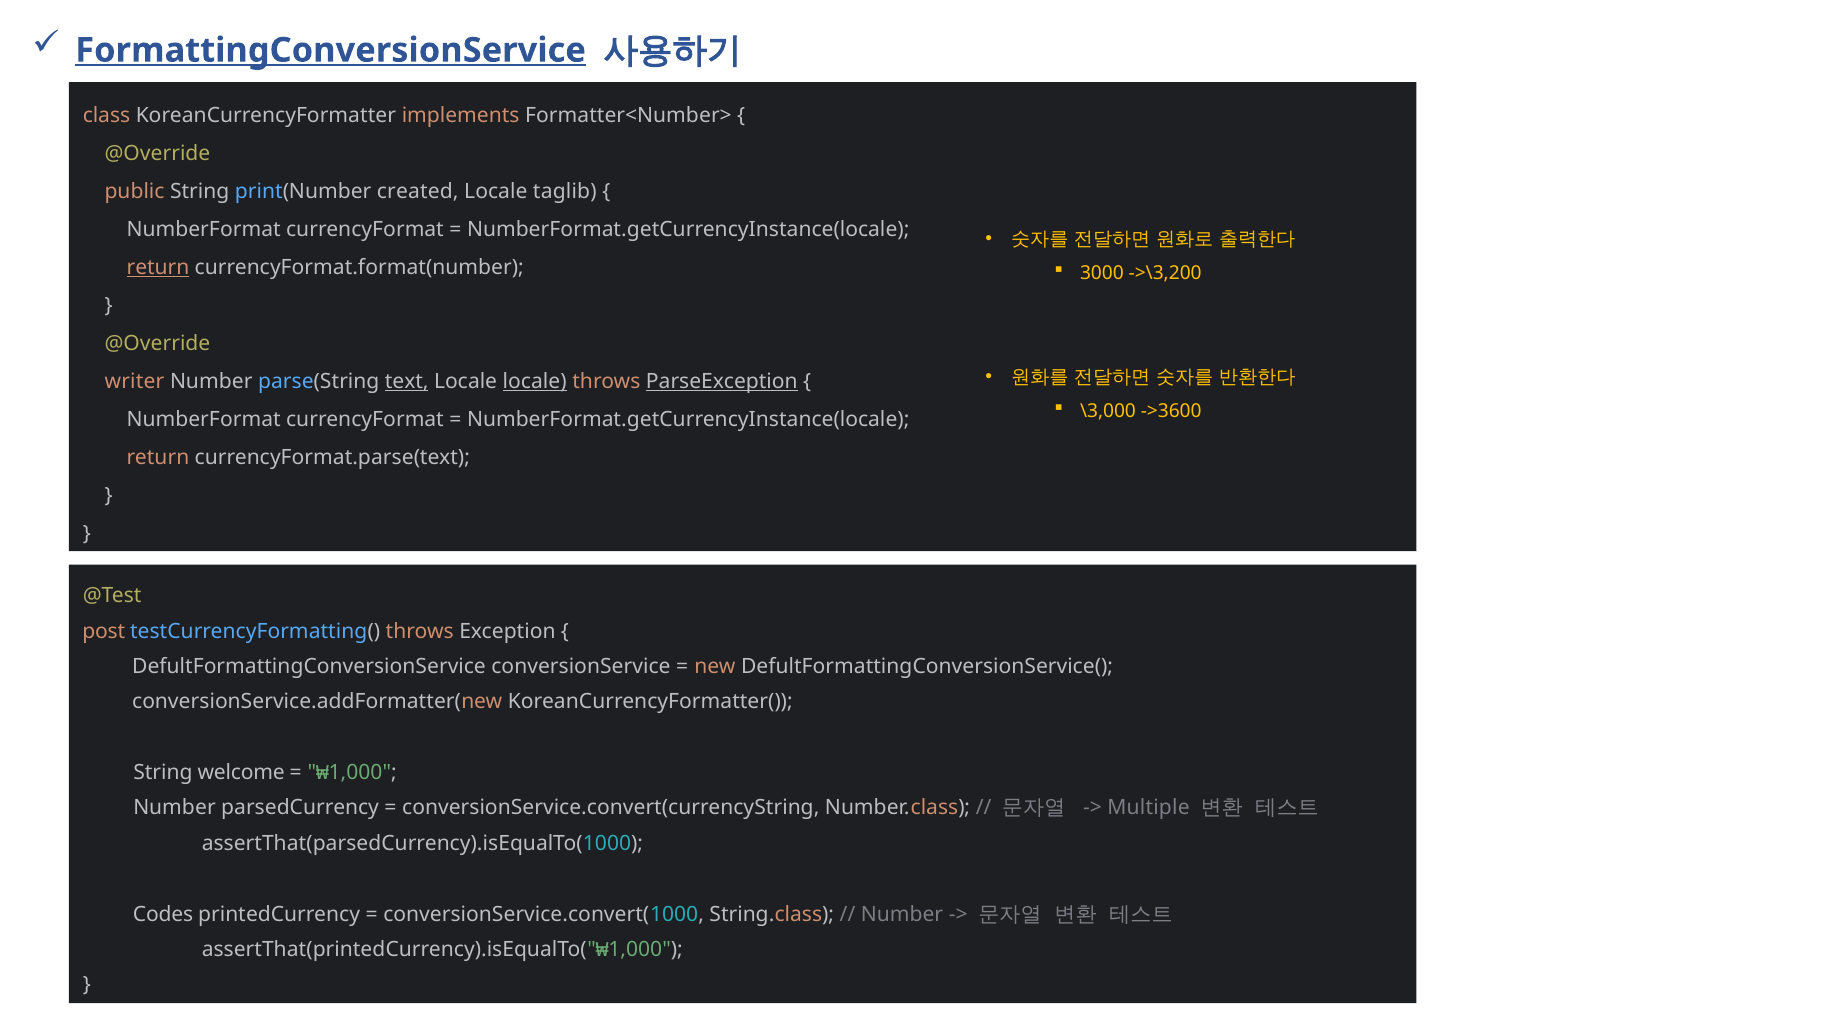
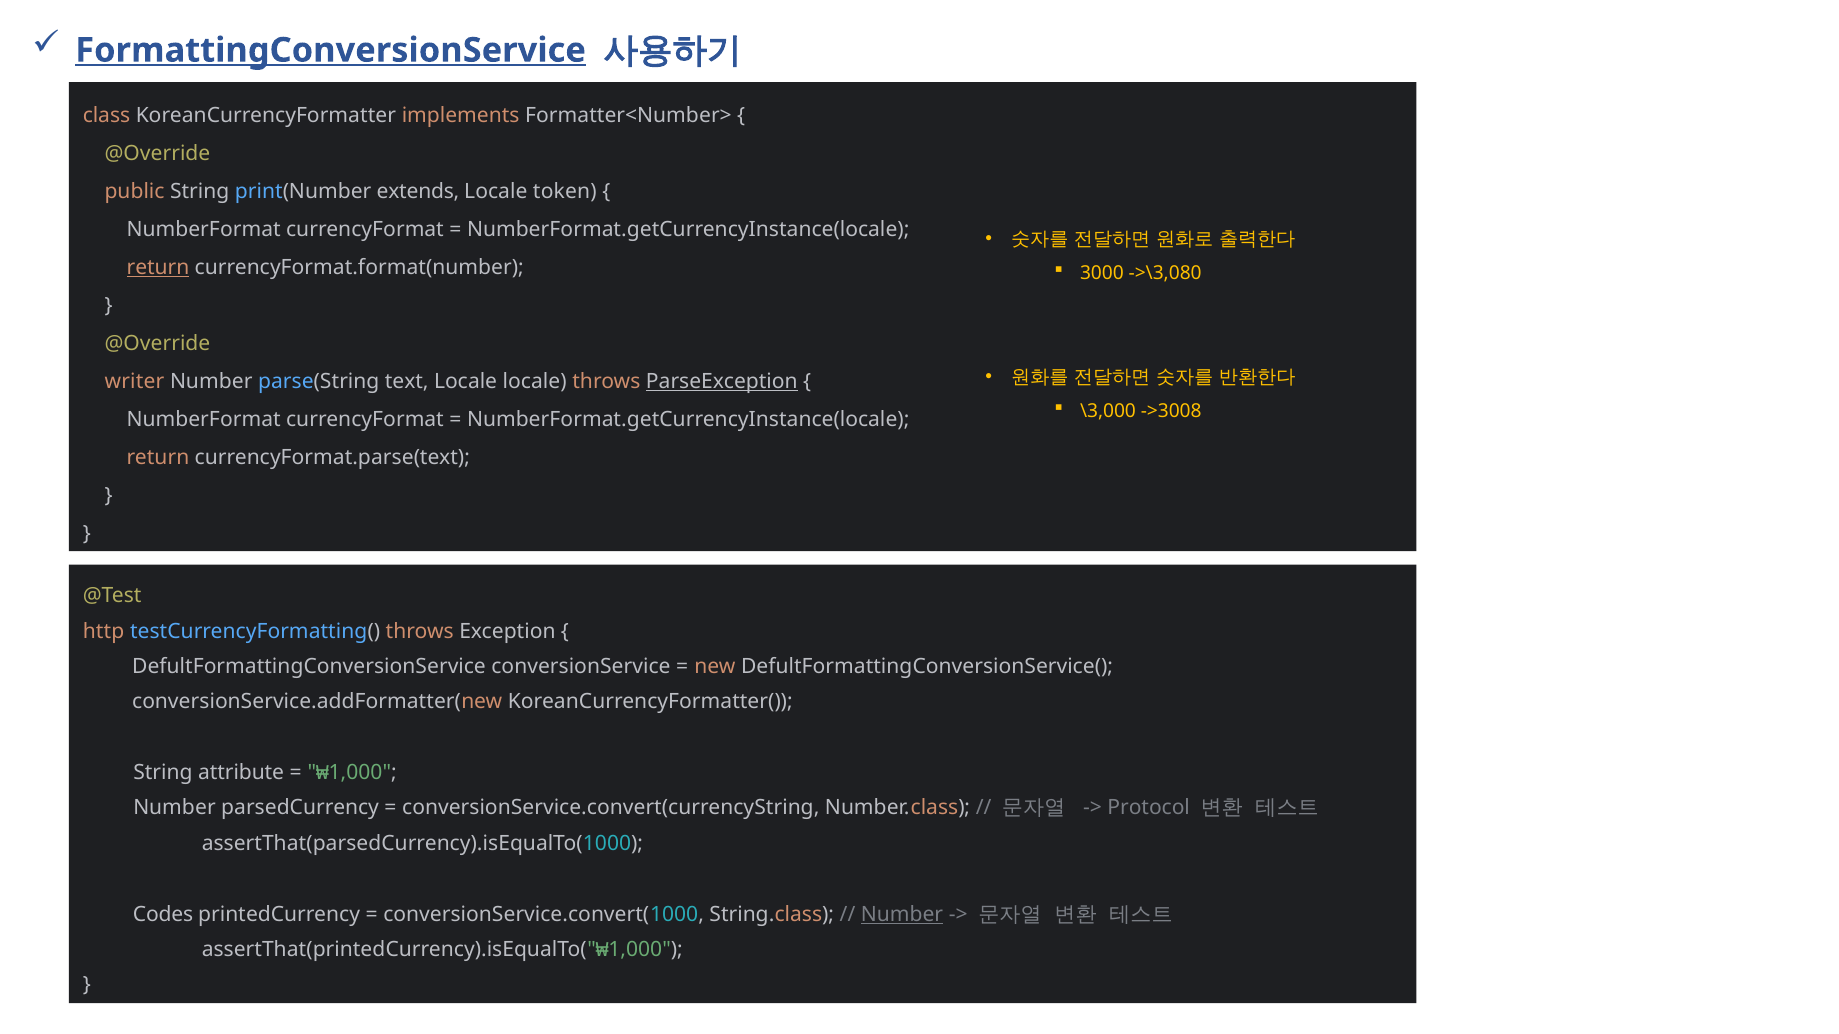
created: created -> extends (418, 192)
taglib: taglib -> token (565, 192)
->\3,200: ->\3,200 -> ->\3,080 (1165, 274)
text underline: present -> none (407, 382)
locale underline: present -> none (535, 382)
->3600: ->3600 -> ->3008 (1171, 412)
post: post -> http (104, 631)
welcome: welcome -> attribute (241, 773)
Multiple: Multiple -> Protocol (1149, 808)
Number underline: none -> present (902, 915)
